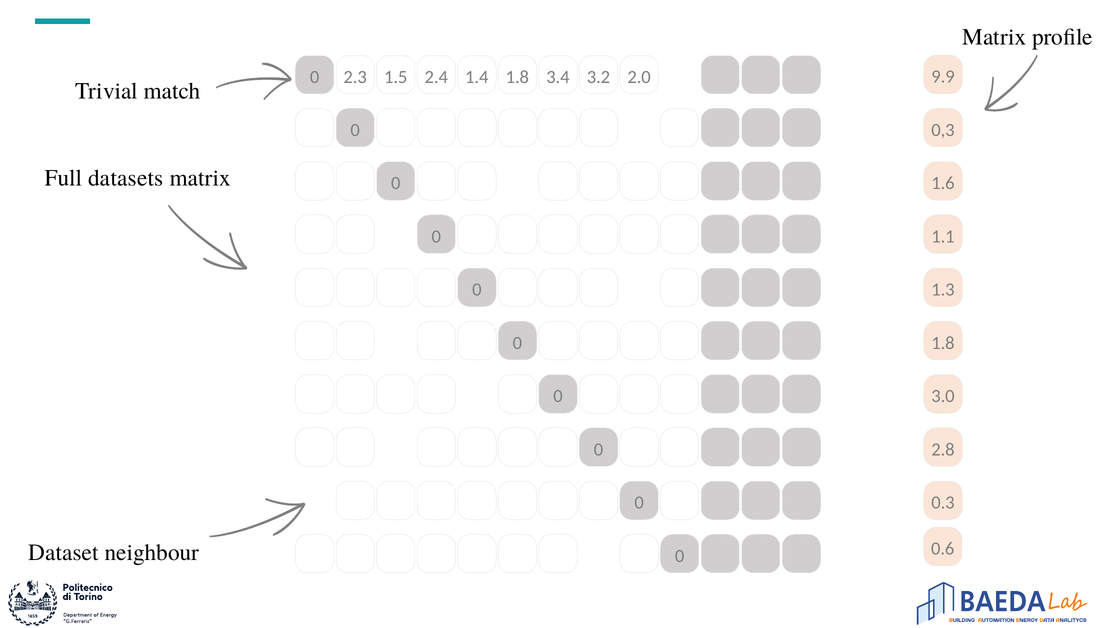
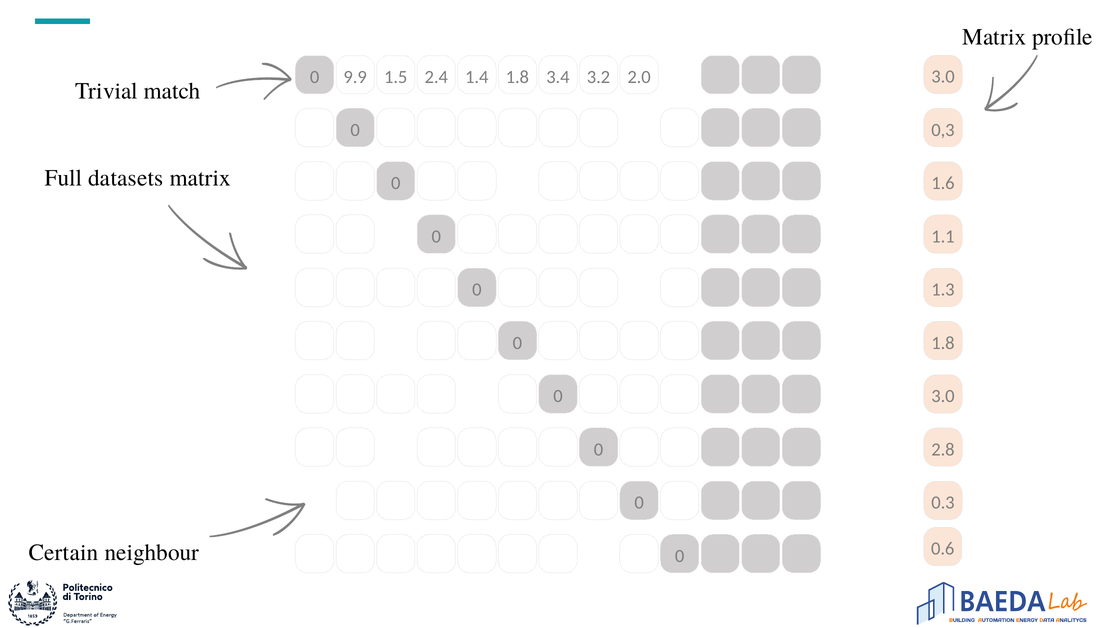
9.9: 9.9 -> 3.0 (943, 77)
2.3: 2.3 -> 9.9 (355, 77)
Dataset: Dataset -> Certain (63, 552)
